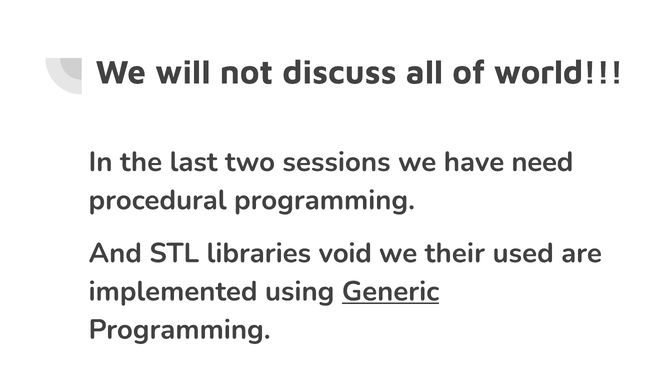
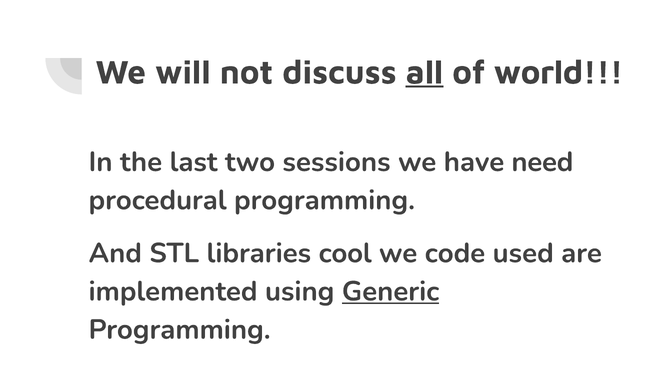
all underline: none -> present (424, 72)
void: void -> cool (345, 253)
their: their -> code (455, 253)
